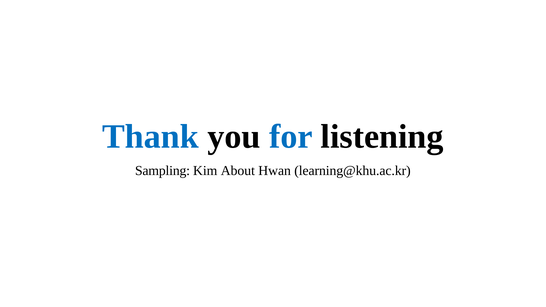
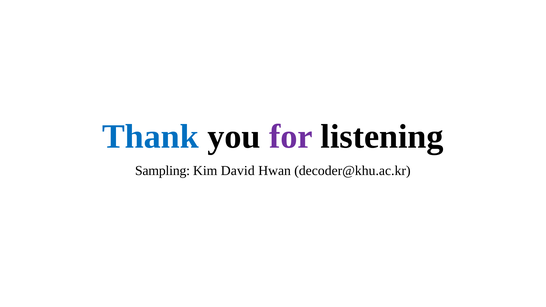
for colour: blue -> purple (291, 136)
About: About -> David (238, 171)
learning@khu.ac.kr: learning@khu.ac.kr -> decoder@khu.ac.kr (352, 171)
